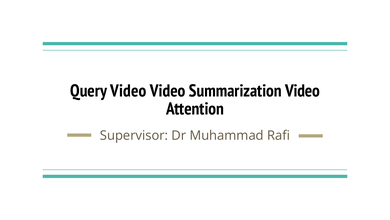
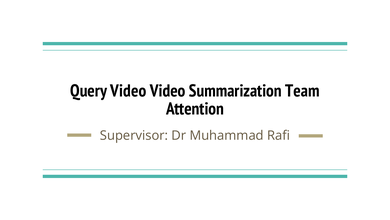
Summarization Video: Video -> Team (302, 91)
